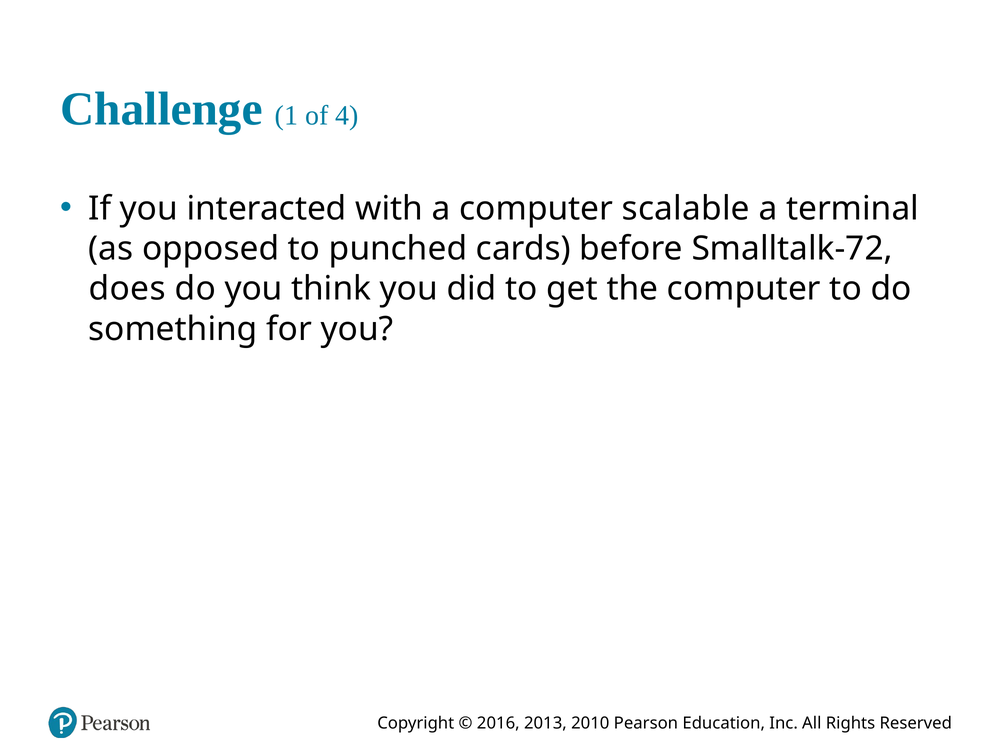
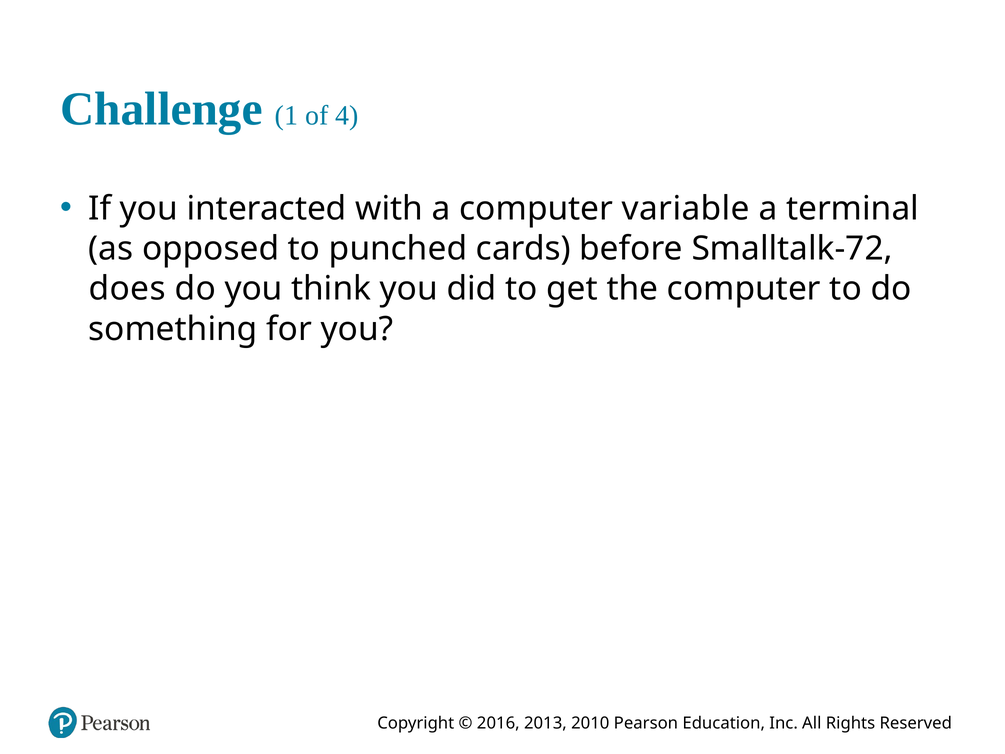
scalable: scalable -> variable (686, 208)
